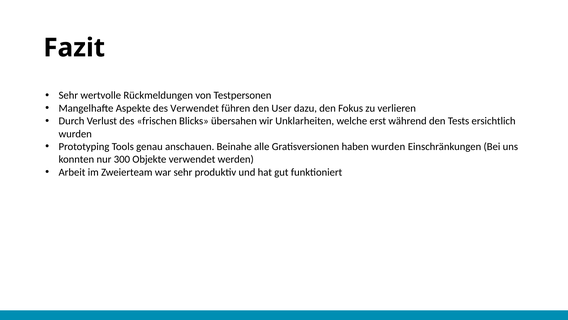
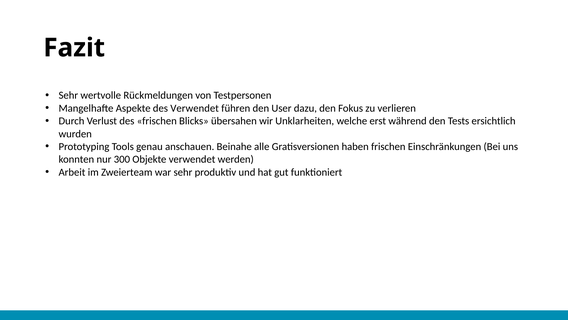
haben wurden: wurden -> frischen (388, 146)
